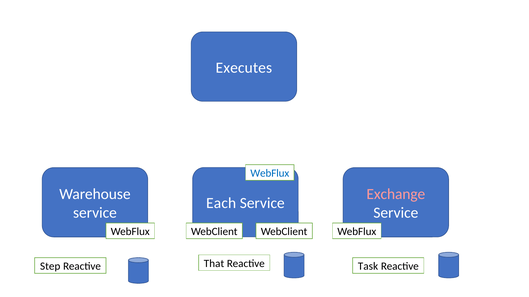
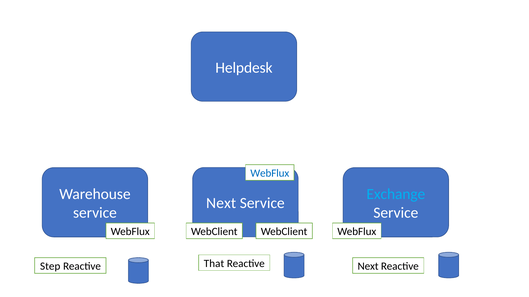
Executes: Executes -> Helpdesk (244, 68)
Exchange colour: pink -> light blue (396, 194)
Each: Each -> Next (221, 204)
Reactive Task: Task -> Next (368, 267)
